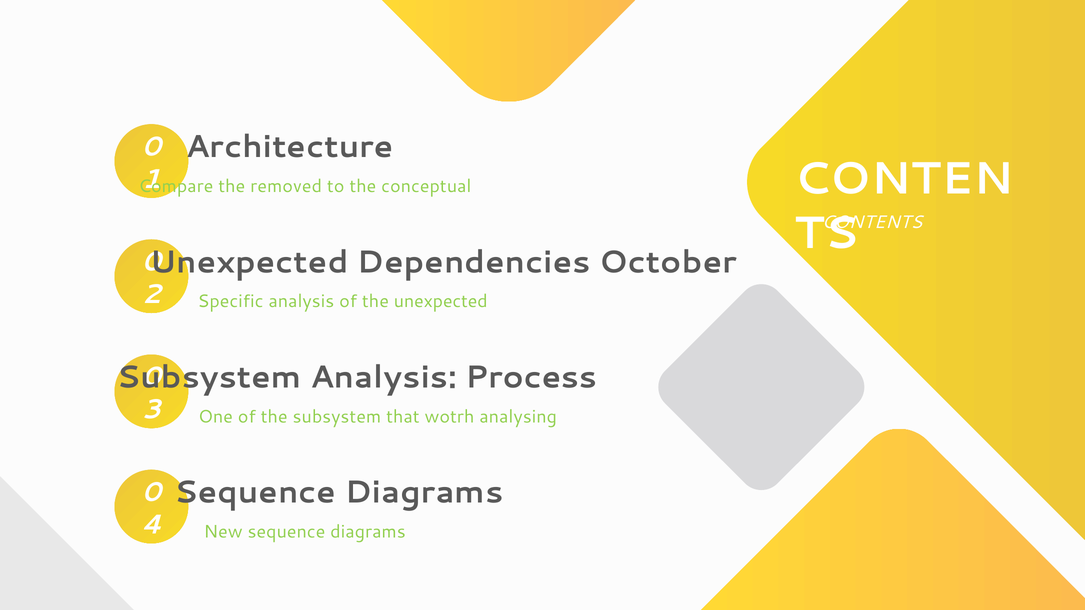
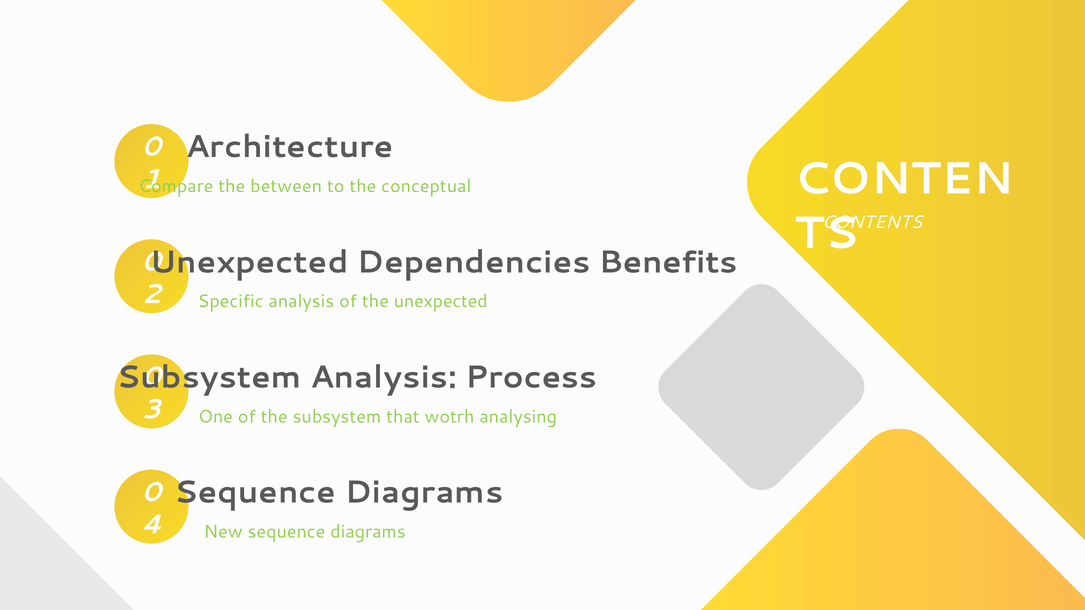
removed: removed -> between (286, 186)
October: October -> Benefits (668, 262)
